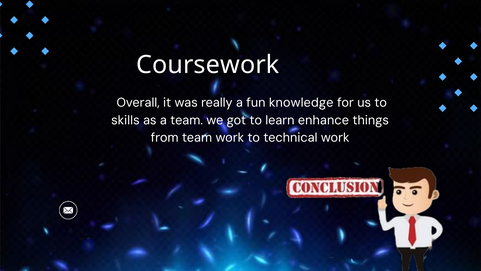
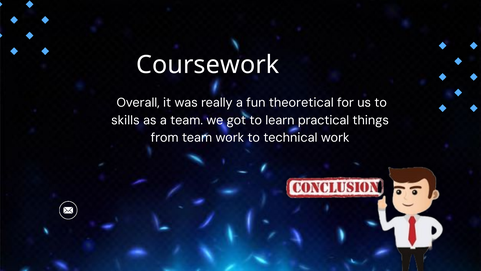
knowledge: knowledge -> theoretical (301, 103)
enhance: enhance -> practical (324, 120)
